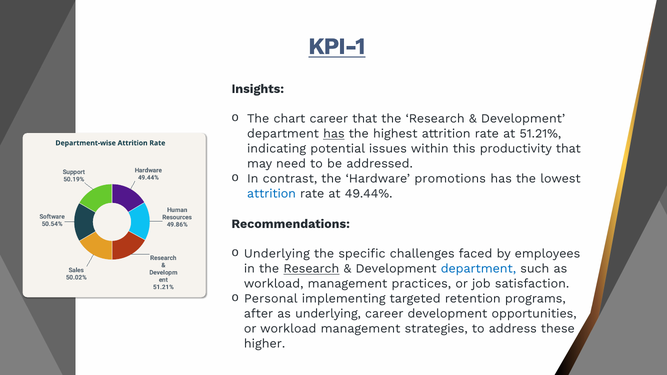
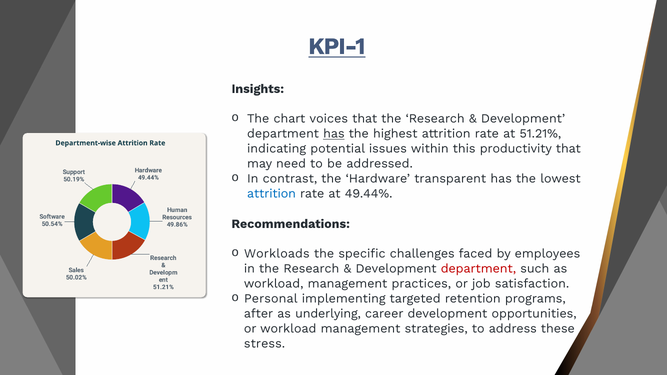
chart career: career -> voices (329, 119)
promotions: promotions -> transparent (450, 179)
Underlying: Underlying -> Workloads (277, 254)
Research underline: present -> none (311, 269)
department colour: blue -> red (478, 269)
higher: higher -> stress (265, 344)
